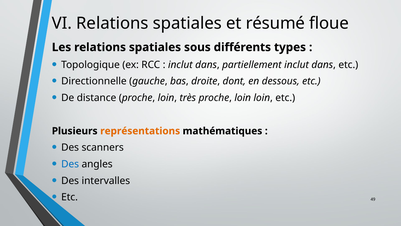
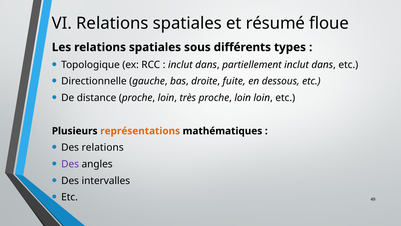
dont: dont -> fuite (234, 81)
Des scanners: scanners -> relations (103, 147)
Des colour: blue -> purple (70, 164)
